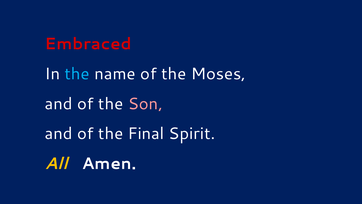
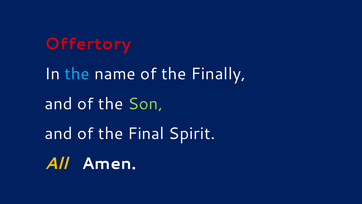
Embraced: Embraced -> Offertory (88, 44)
Moses: Moses -> Finally (218, 74)
Son colour: pink -> light green (145, 104)
